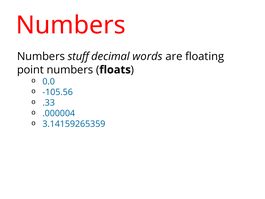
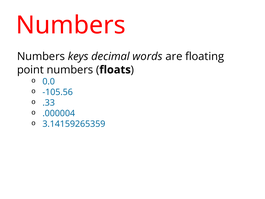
stuff: stuff -> keys (78, 56)
